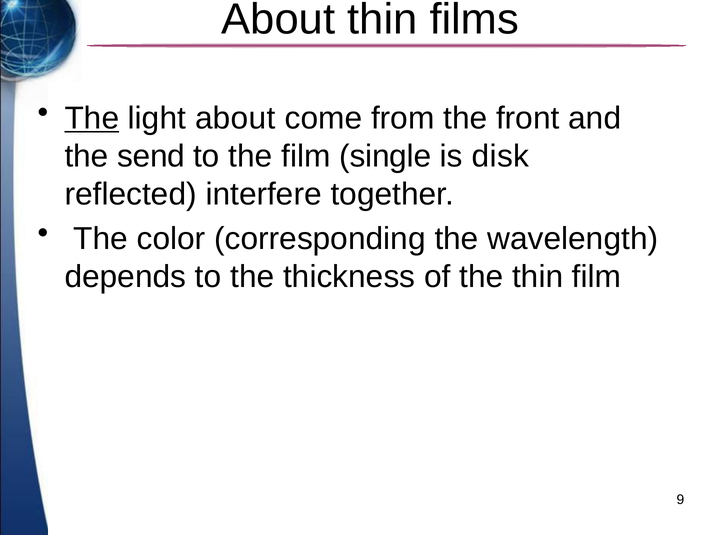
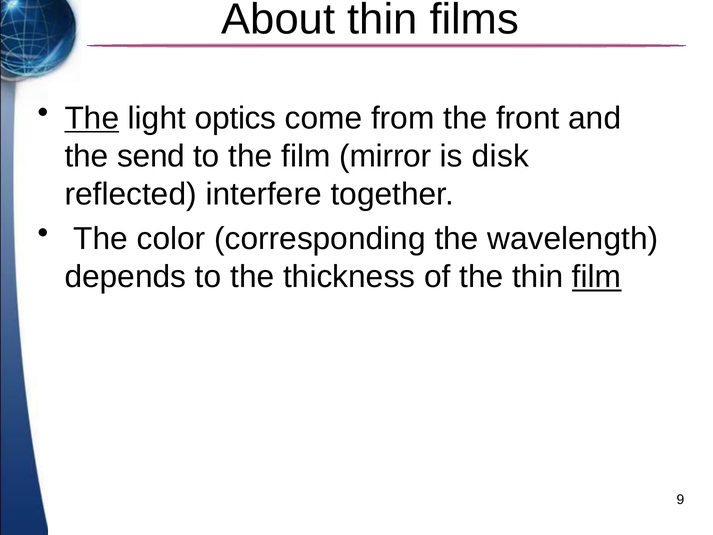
light about: about -> optics (236, 118)
single: single -> mirror (385, 156)
film underline: none -> present (597, 277)
